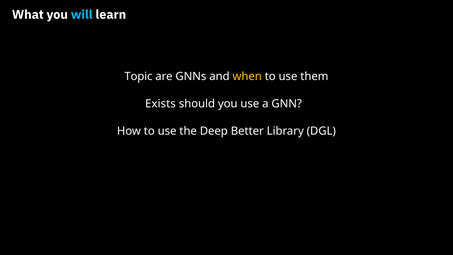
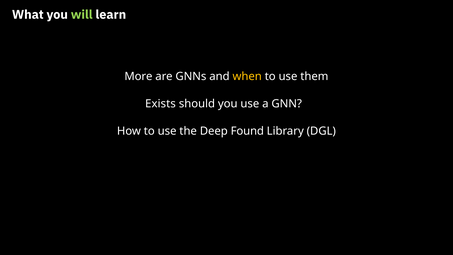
will colour: light blue -> light green (82, 15)
Topic: Topic -> More (138, 77)
Better: Better -> Found (247, 131)
